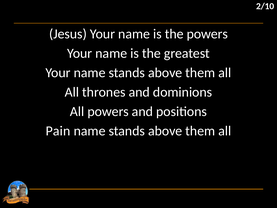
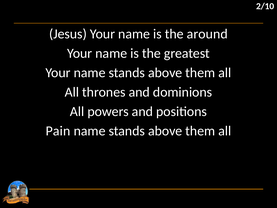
the powers: powers -> around (207, 34)
